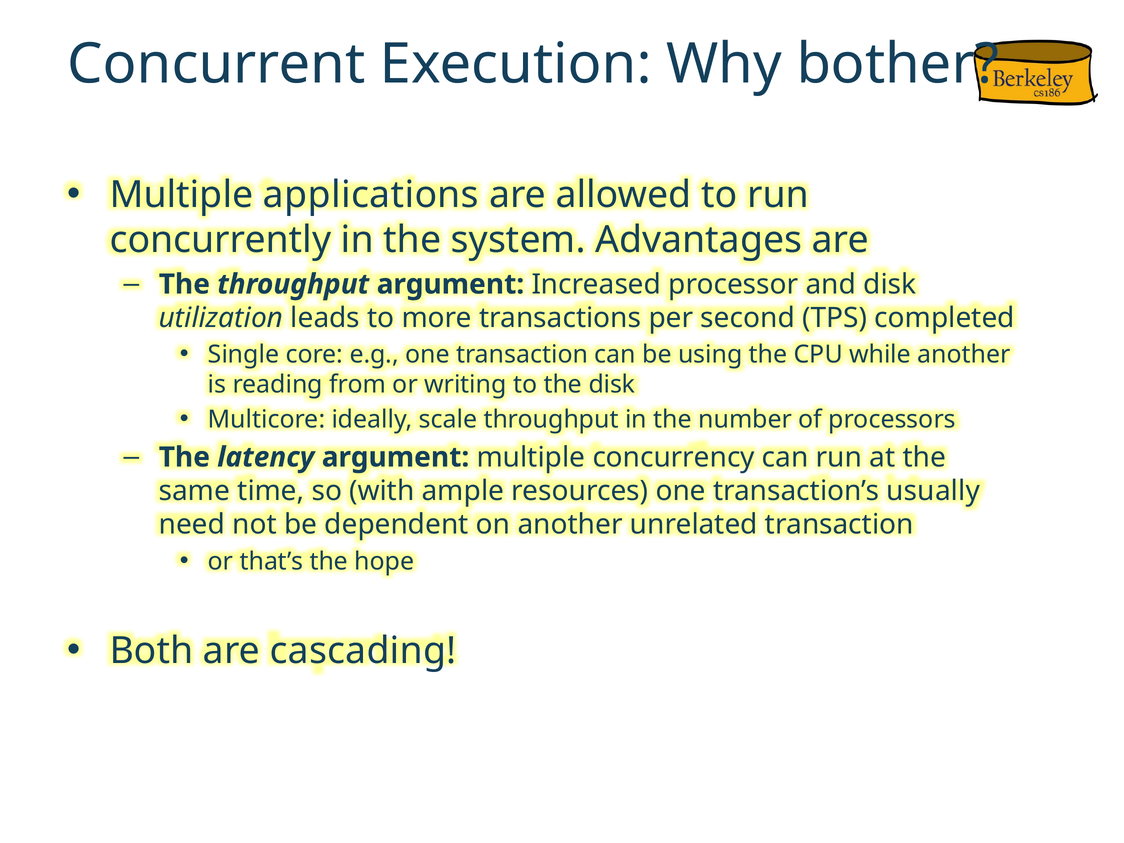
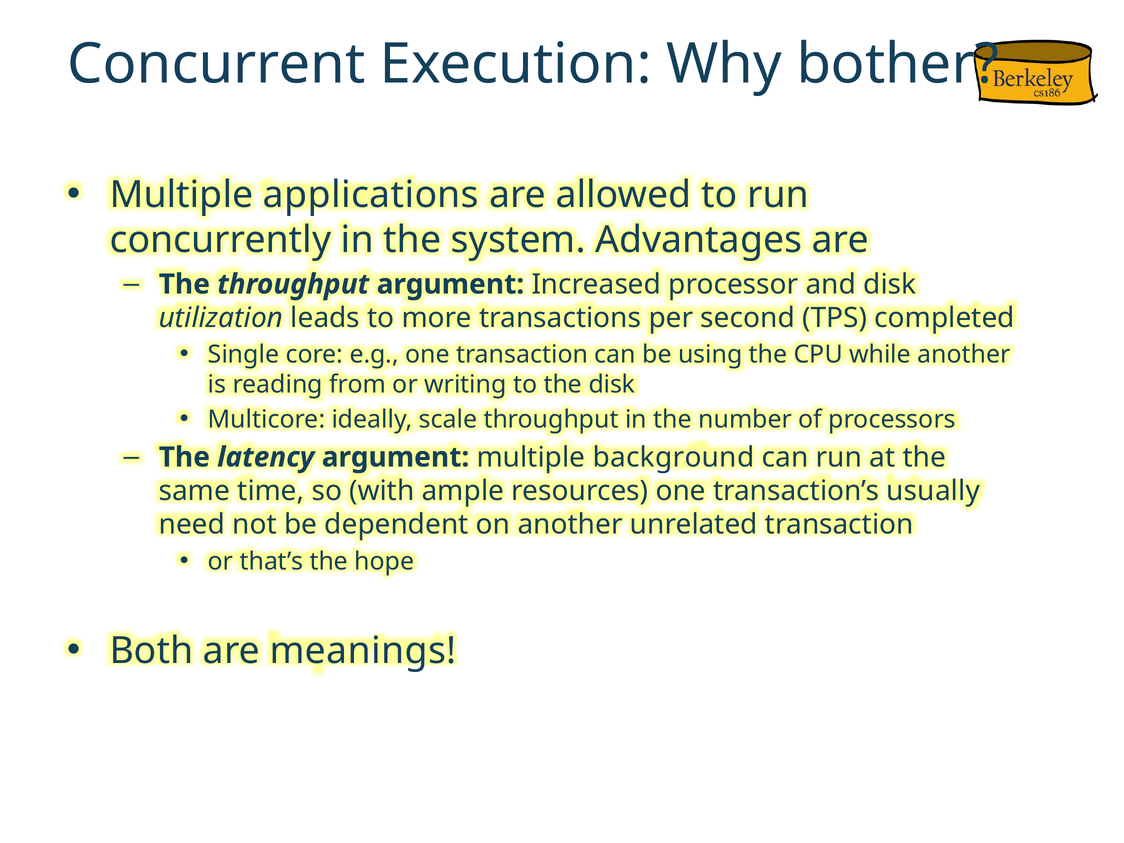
concurrency: concurrency -> background (673, 457)
cascading: cascading -> meanings (363, 651)
